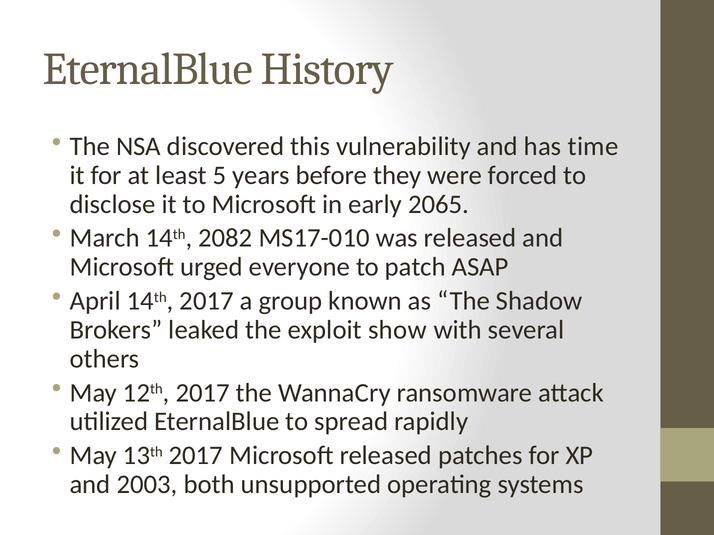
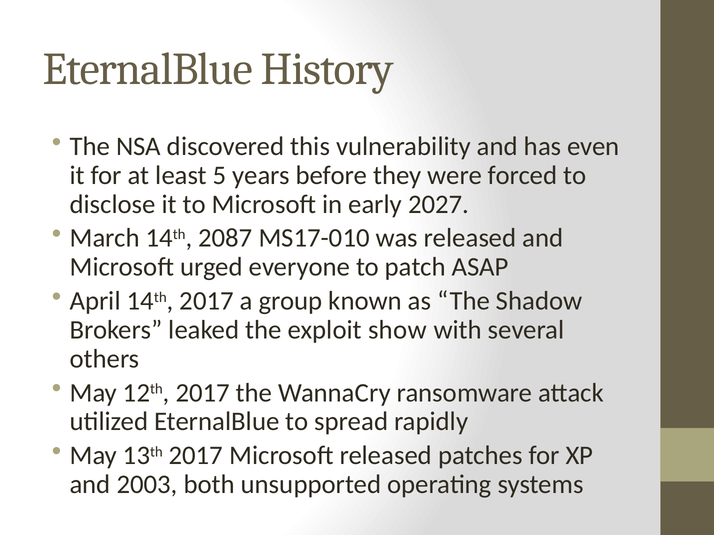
time: time -> even (593, 146)
2065: 2065 -> 2027 (439, 204)
2082: 2082 -> 2087 (225, 238)
